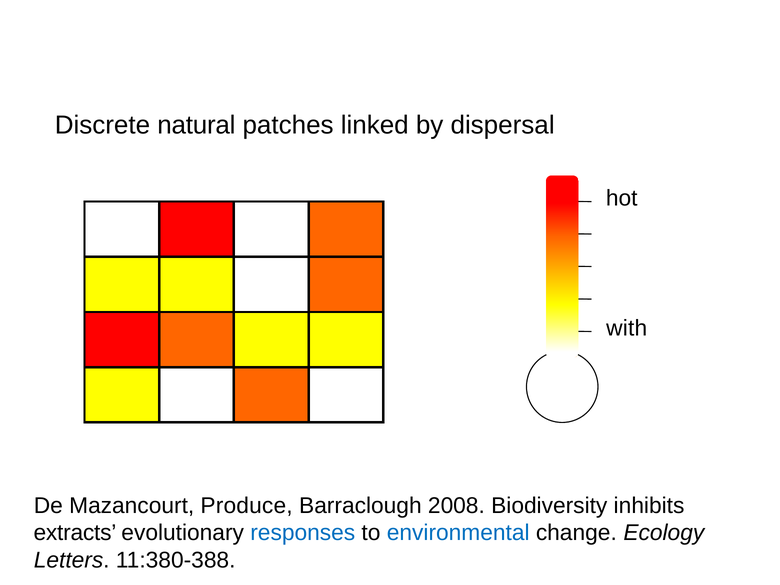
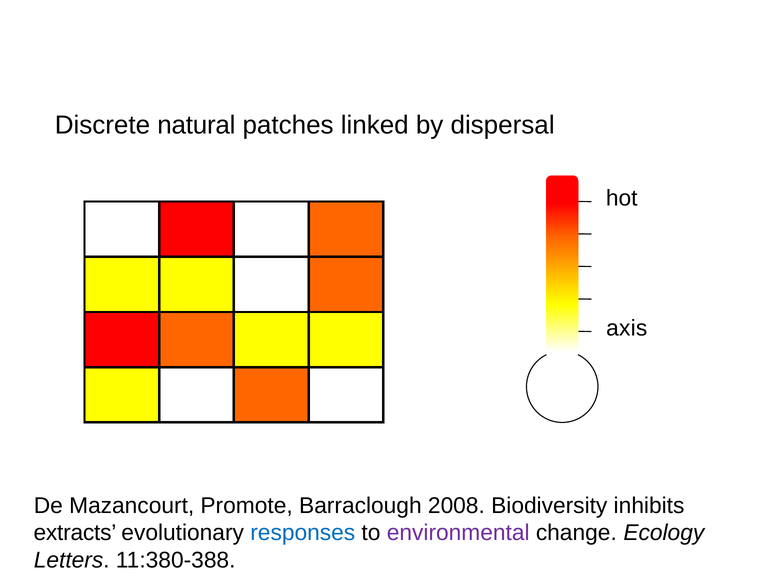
with: with -> axis (627, 328)
Produce: Produce -> Promote (247, 506)
environmental colour: blue -> purple (458, 533)
